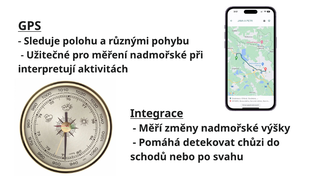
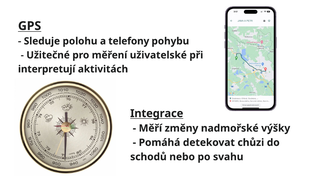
různými: různými -> telefony (129, 41)
měření nadmořské: nadmořské -> uživatelské (158, 55)
